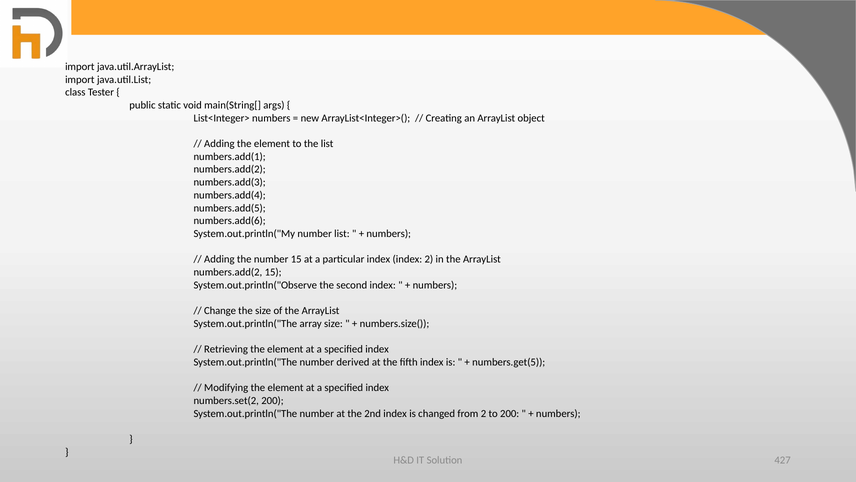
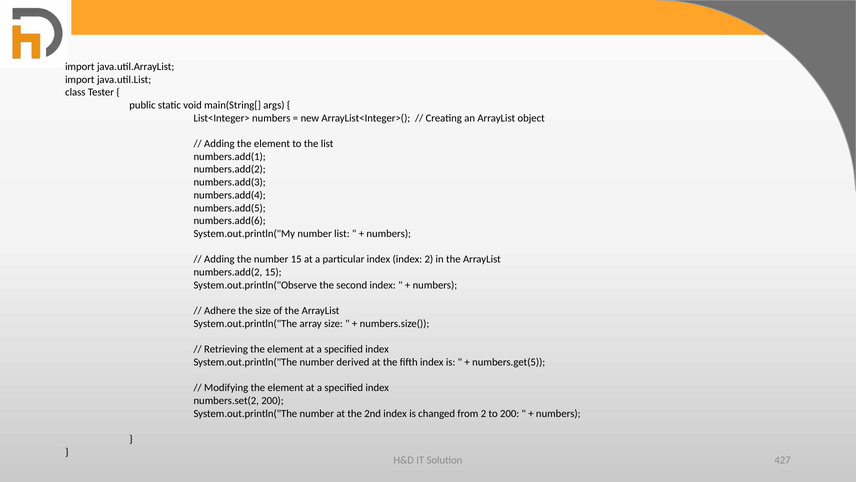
Change: Change -> Adhere (220, 311)
